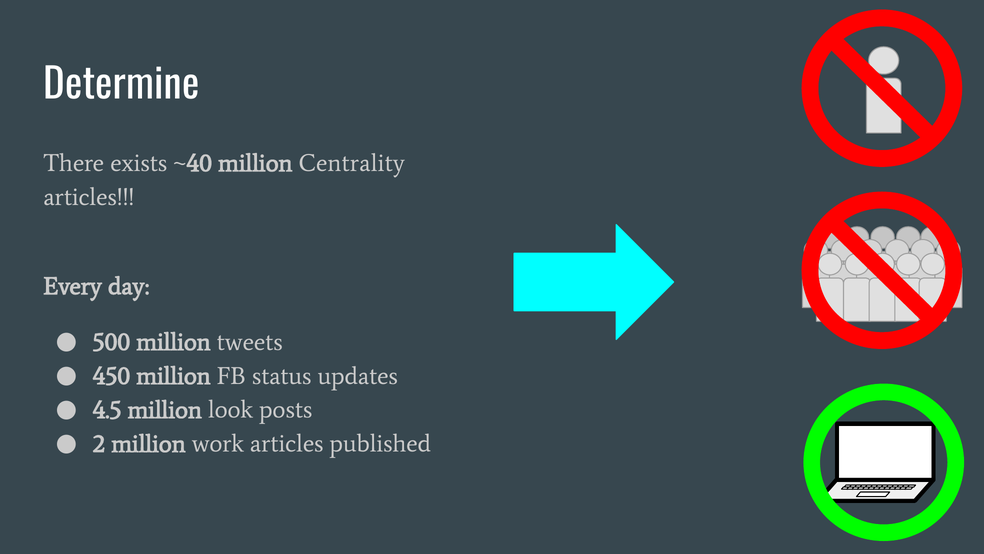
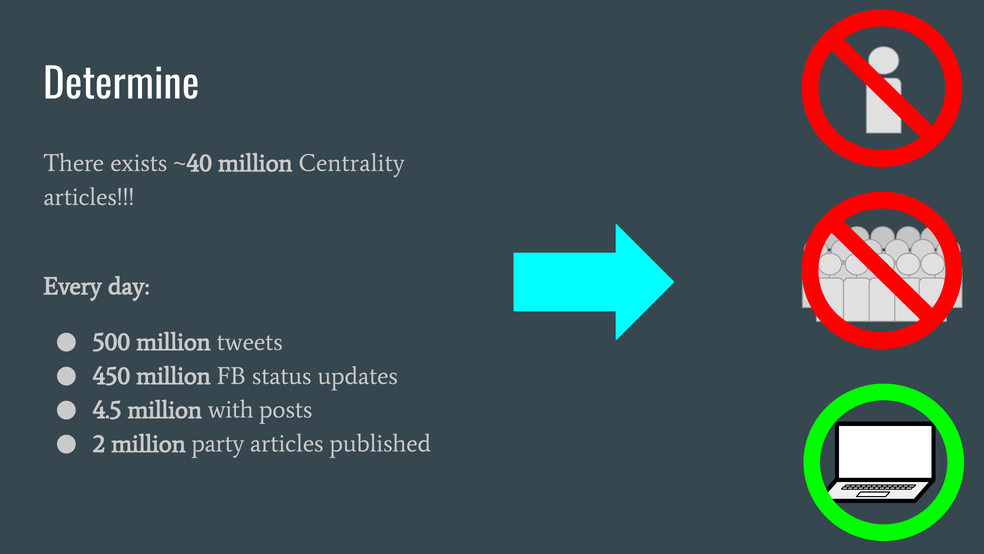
look: look -> with (231, 410)
work: work -> party (218, 443)
